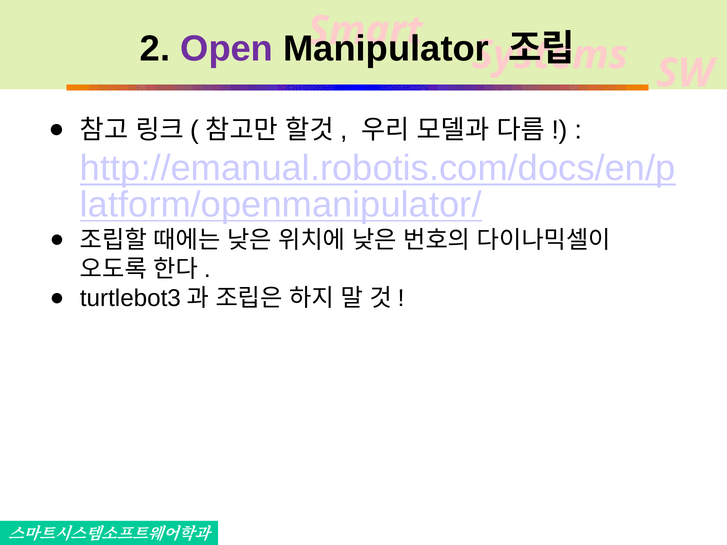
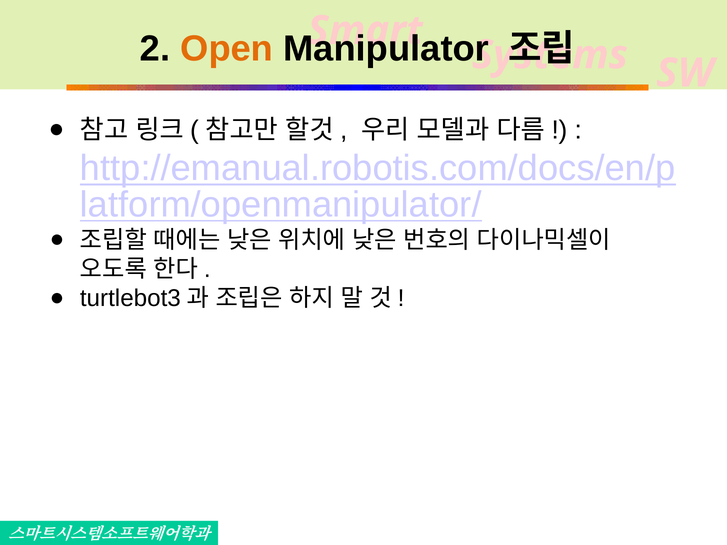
Open colour: purple -> orange (227, 49)
